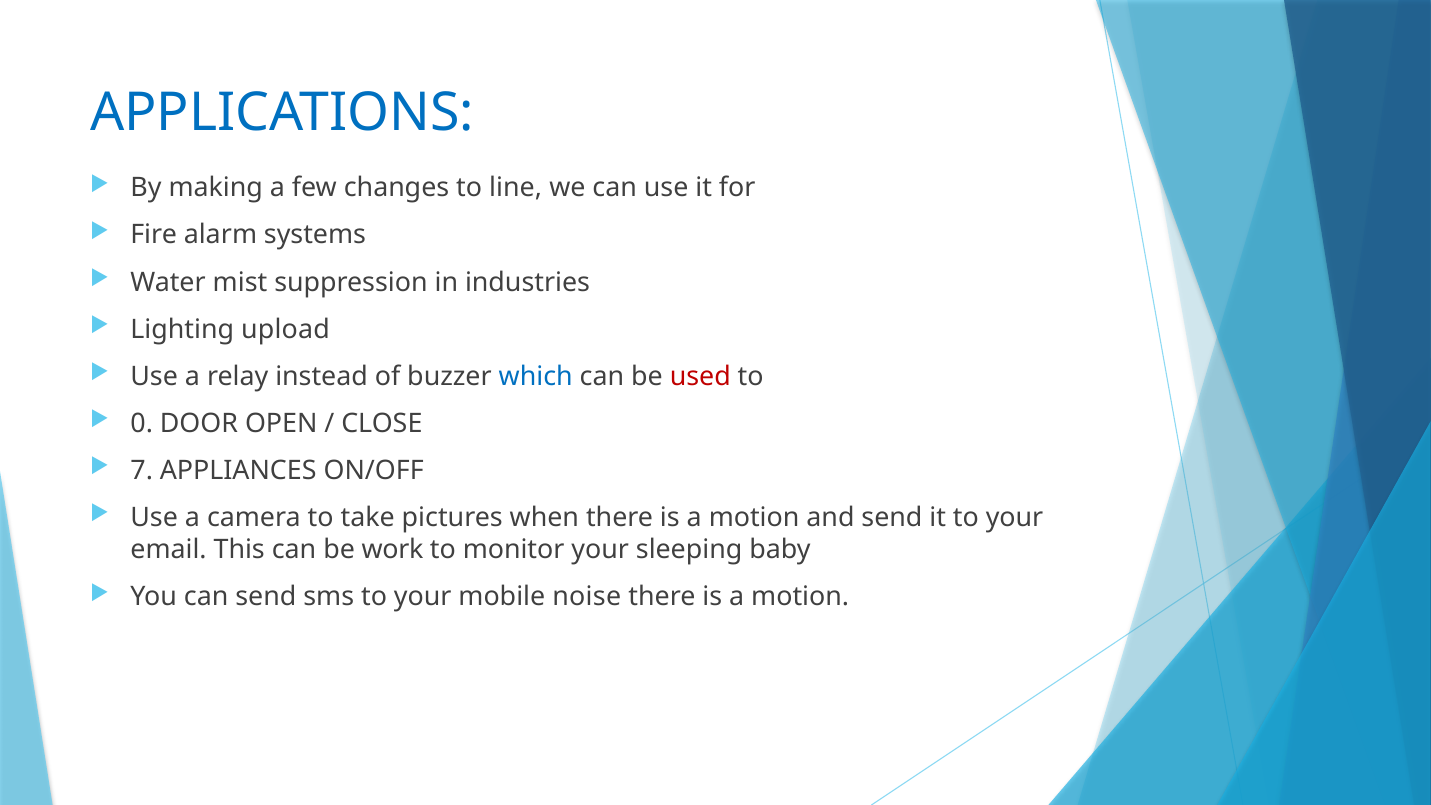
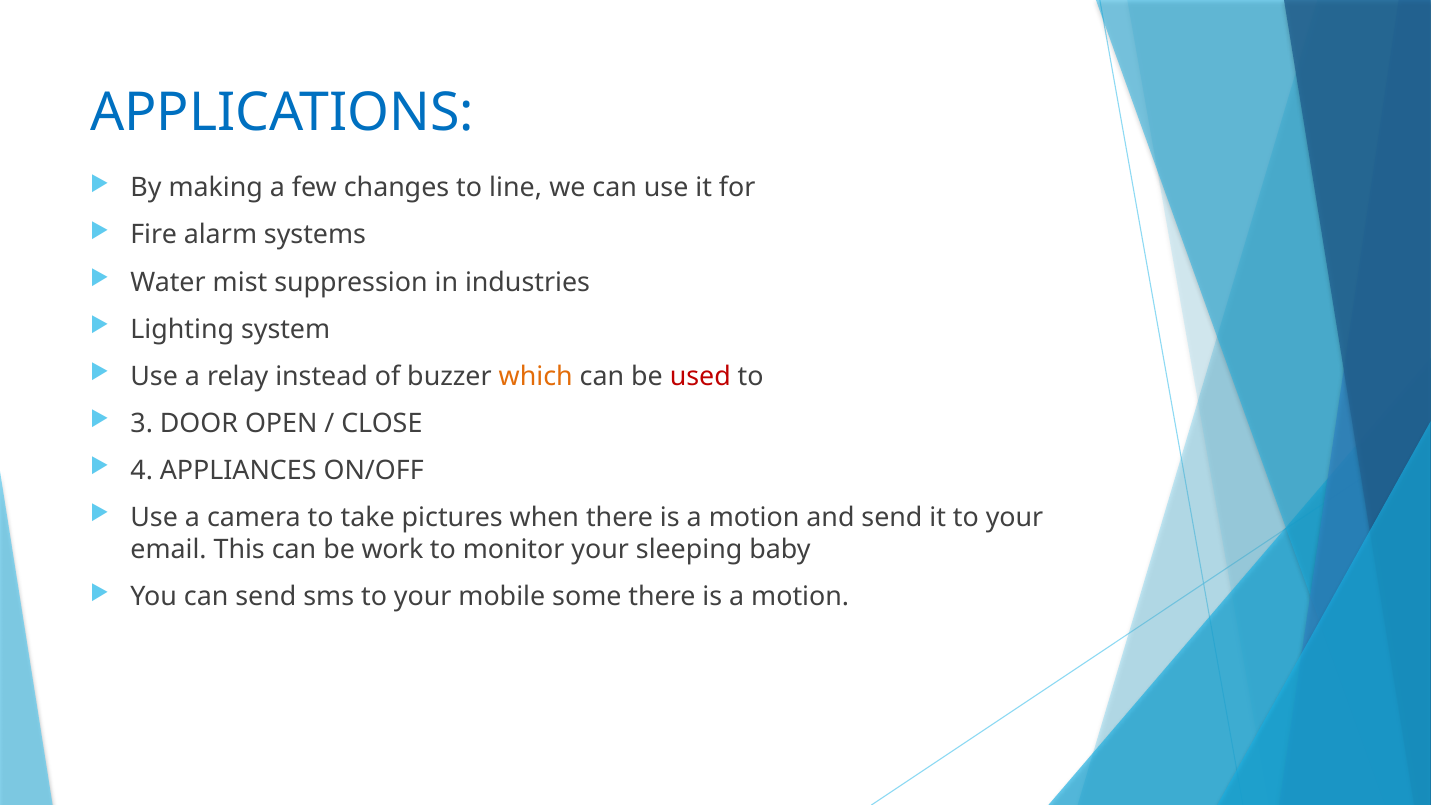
upload: upload -> system (286, 329)
which colour: blue -> orange (536, 376)
0: 0 -> 3 (142, 423)
7: 7 -> 4 (142, 471)
noise: noise -> some (587, 597)
